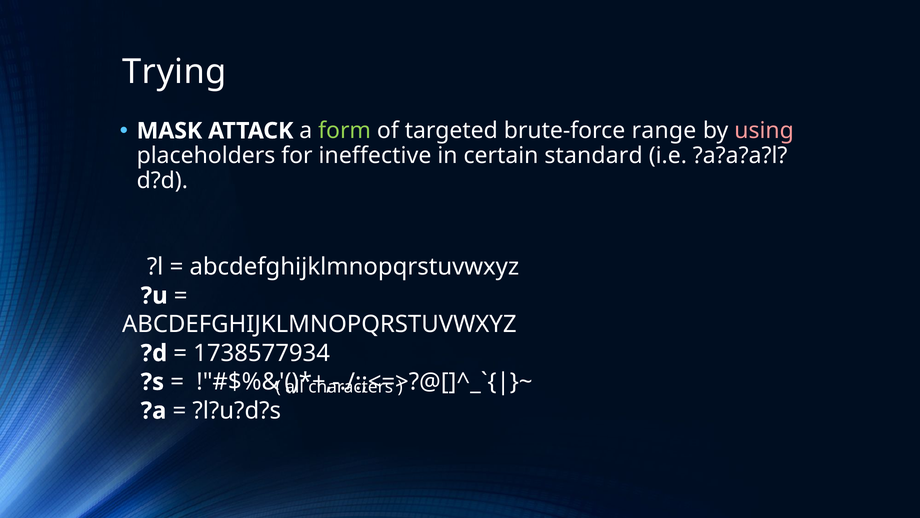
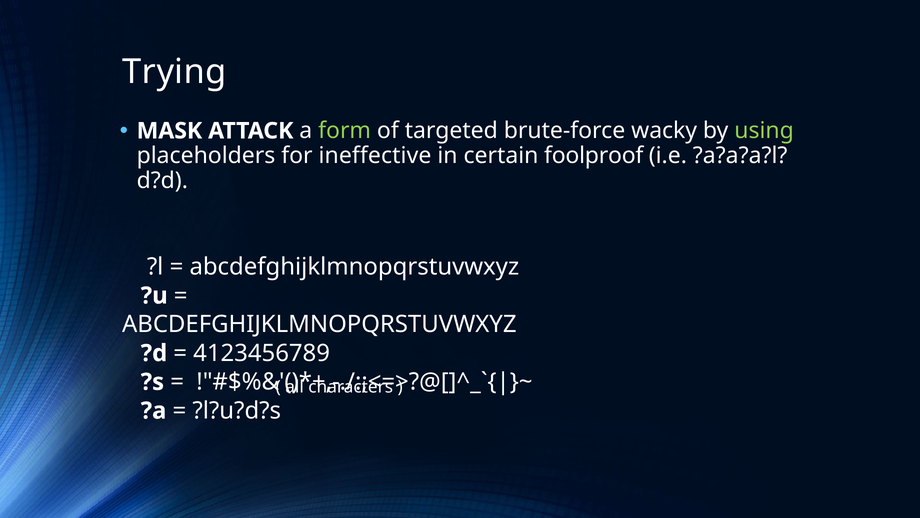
range: range -> wacky (664, 131)
using colour: pink -> light green (764, 131)
standard: standard -> foolproof (594, 156)
1738577934: 1738577934 -> 4123456789 (262, 353)
